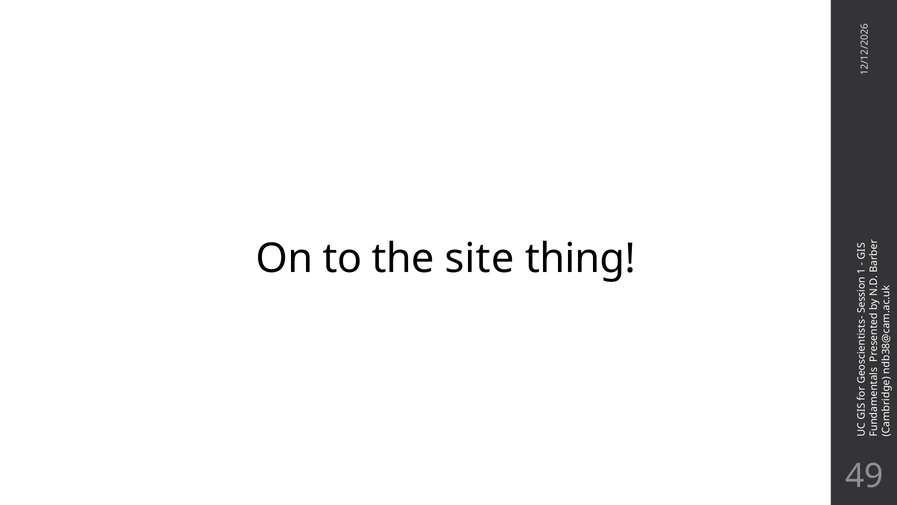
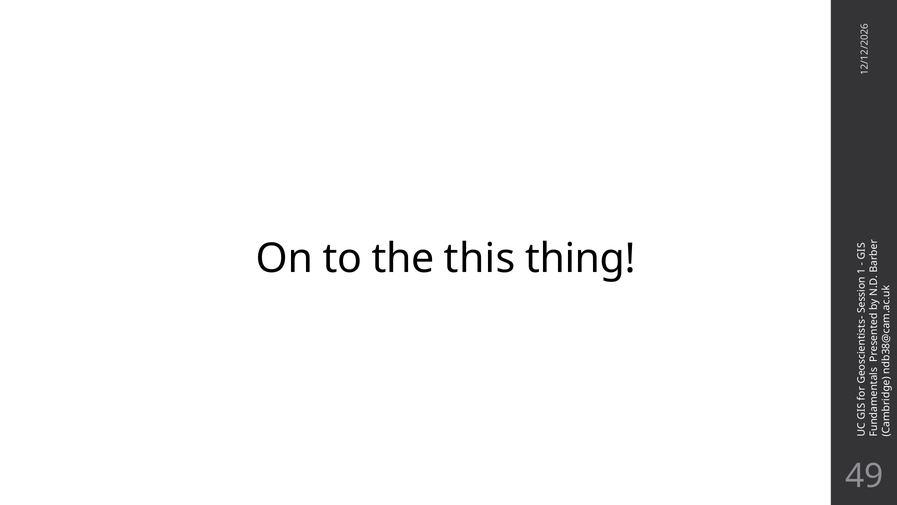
site: site -> this (480, 259)
